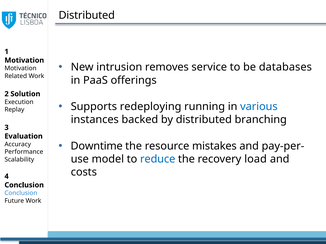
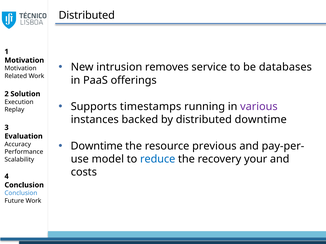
redeploying: redeploying -> timestamps (151, 107)
various colour: blue -> purple (259, 107)
distributed branching: branching -> downtime (261, 120)
mistakes: mistakes -> previous (214, 146)
load: load -> your (256, 159)
